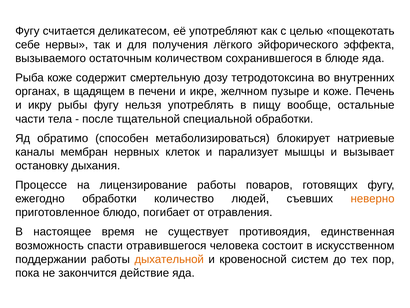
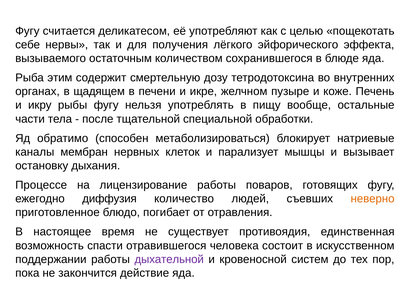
Рыба коже: коже -> этим (60, 78)
ежегодно обработки: обработки -> диффузия (110, 198)
дыхательной colour: orange -> purple (169, 259)
